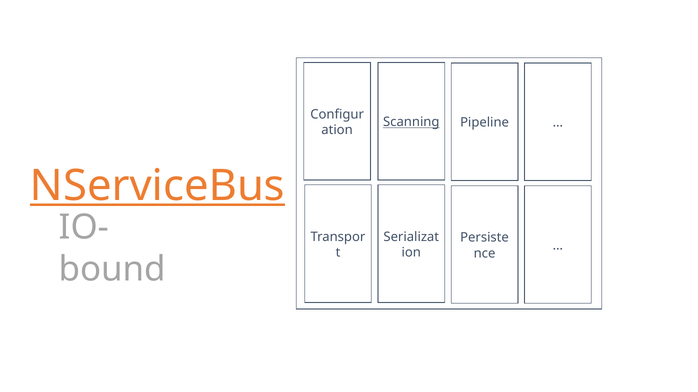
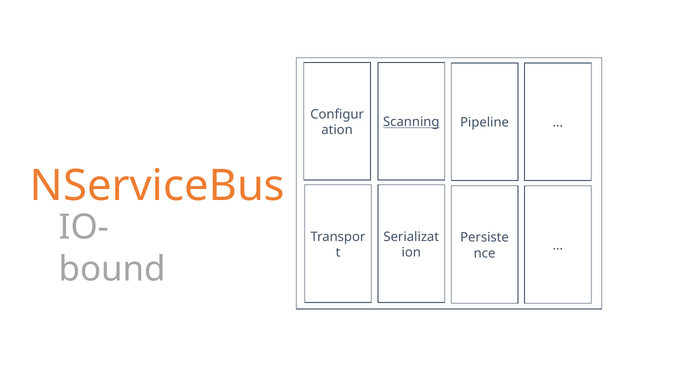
NServiceBus underline: present -> none (157, 186)
